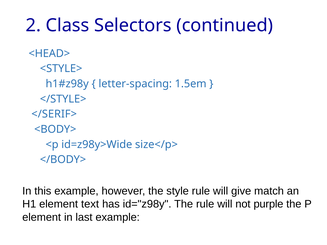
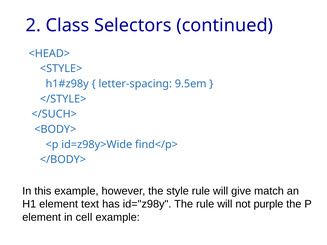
1.5em: 1.5em -> 9.5em (191, 84)
</SERIF>: </SERIF> -> </SUCH> (54, 114)
size</p>: size</p> -> find</p> (156, 145)
last: last -> cell (84, 217)
